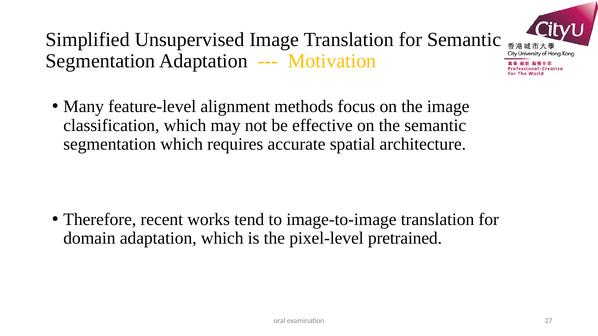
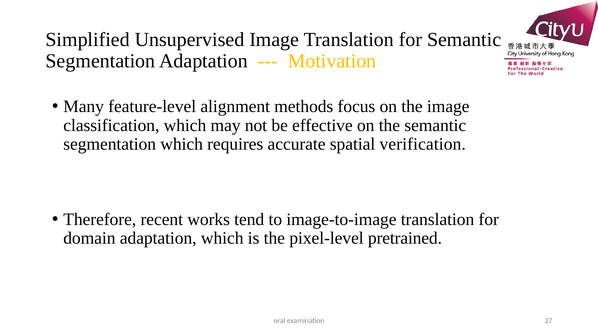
architecture: architecture -> verification (423, 144)
